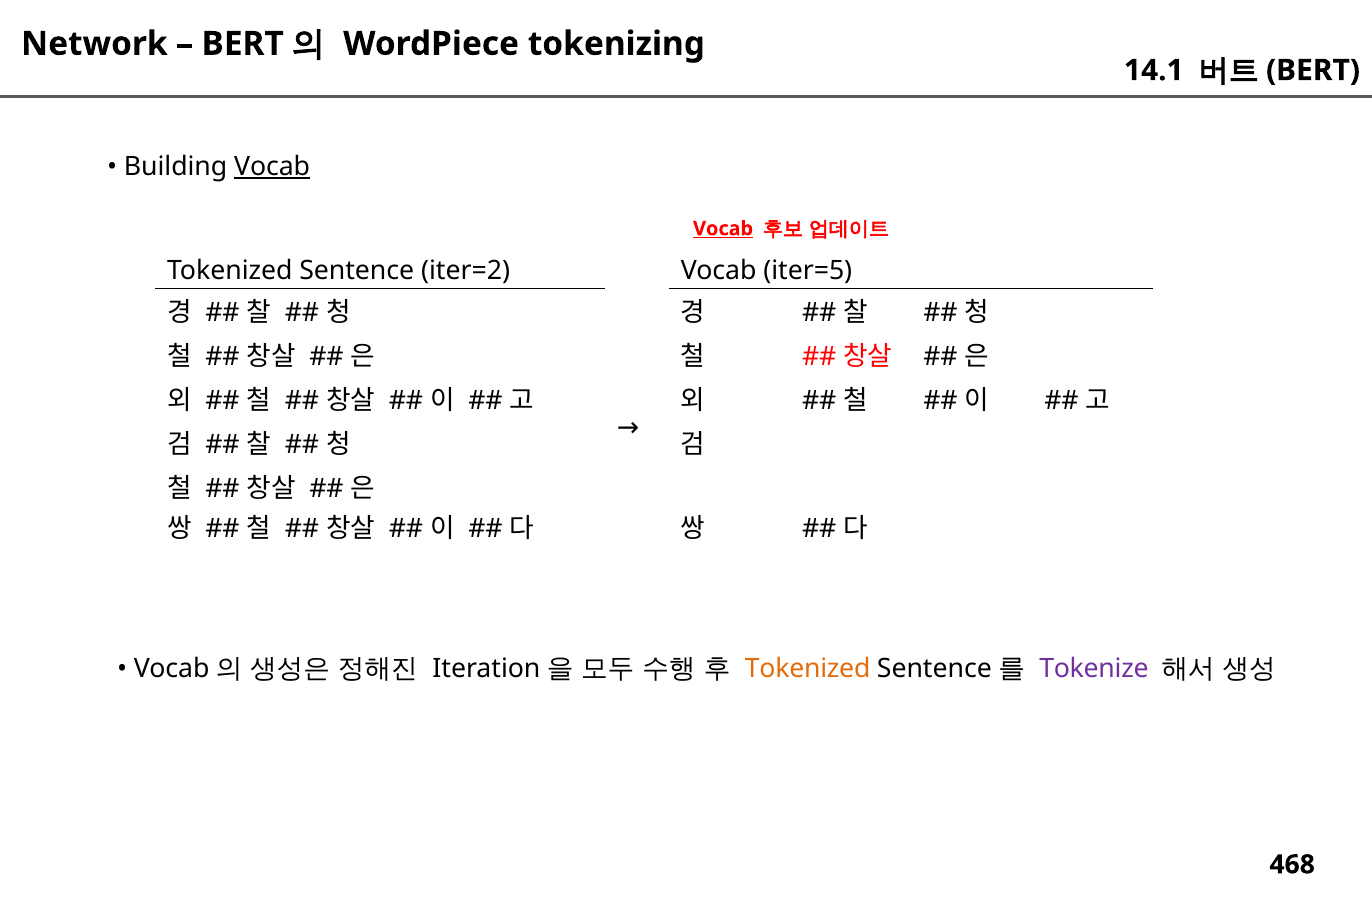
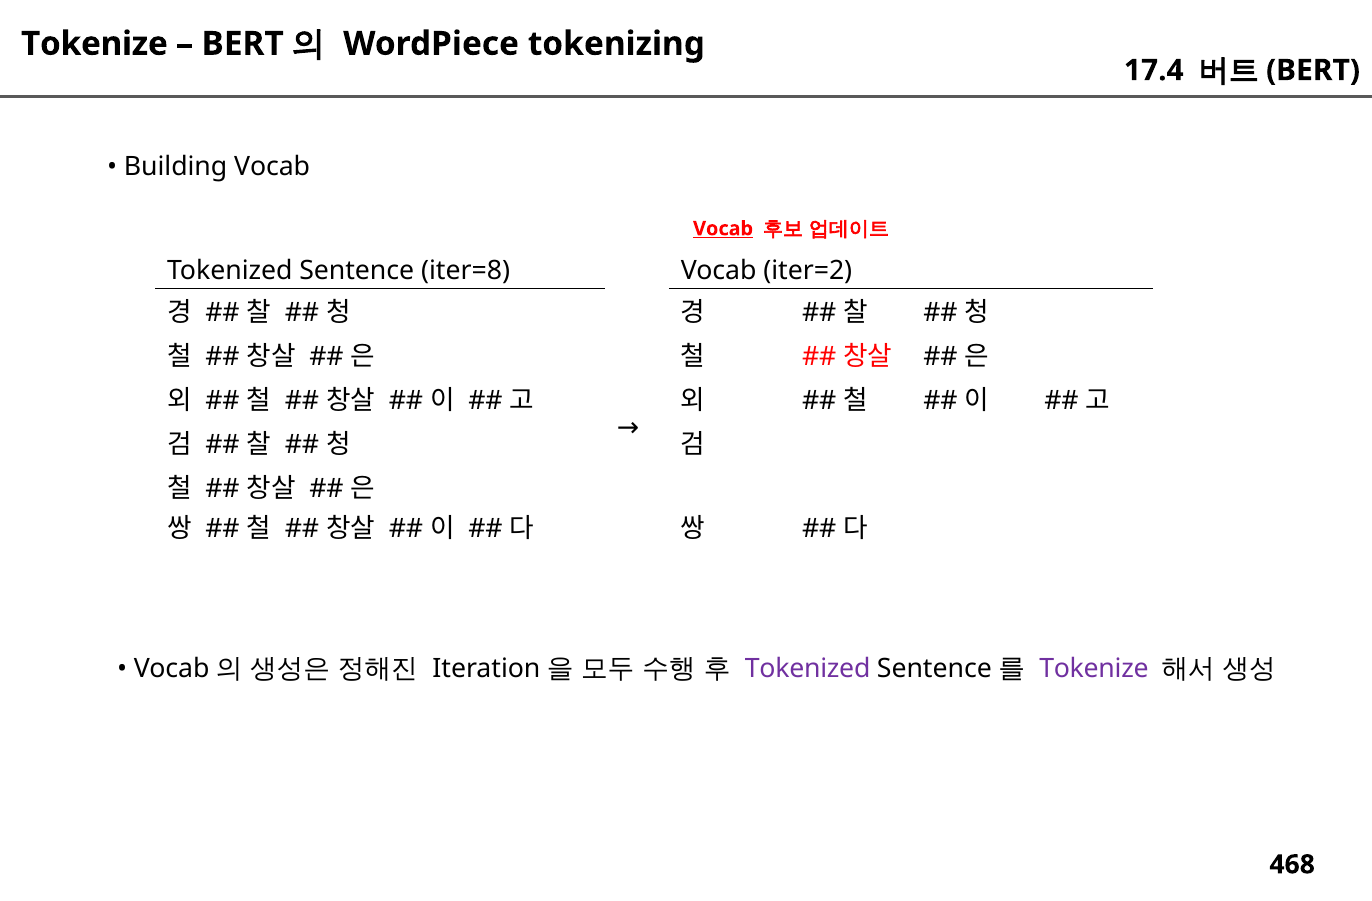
Network: Network -> Tokenize (94, 44)
14.1: 14.1 -> 17.4 (1154, 70)
Vocab underline: present -> none (272, 167)
iter=2: iter=2 -> iter=8 (466, 271)
iter=5: iter=5 -> iter=2 (808, 271)
Tokenized colour: orange -> purple (808, 669)
